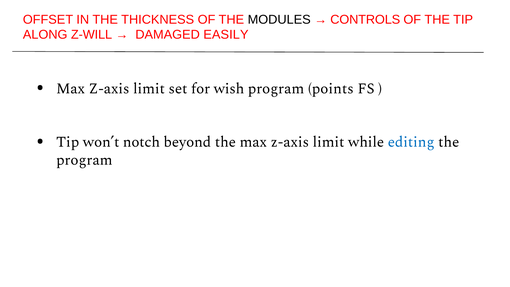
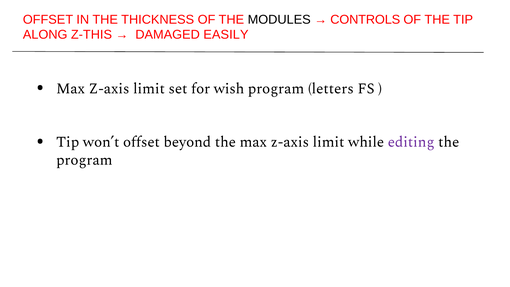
Z-WILL: Z-WILL -> Z-THIS (91, 35)
points: points -> letters (331, 88)
won’t notch: notch -> offset (141, 142)
editing colour: blue -> purple (411, 142)
